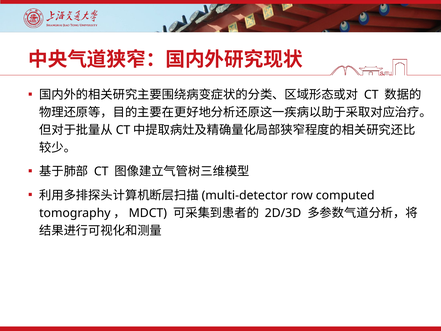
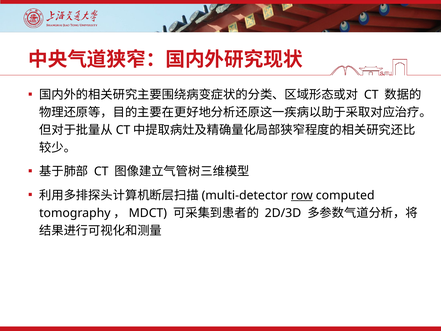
row underline: none -> present (302, 195)
